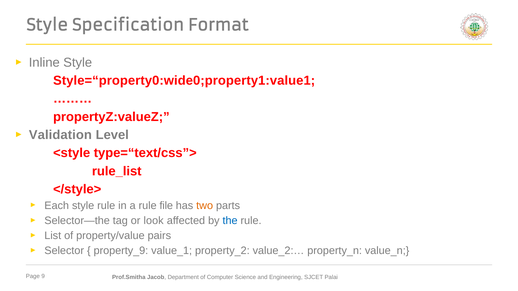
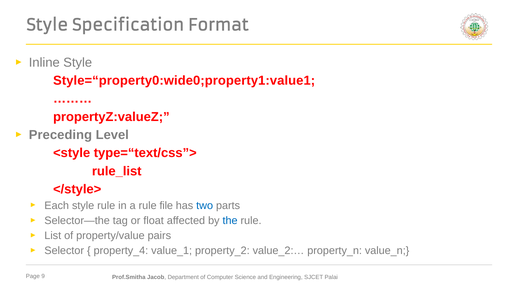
Validation: Validation -> Preceding (60, 135)
two colour: orange -> blue (205, 206)
look: look -> float (154, 221)
property_9: property_9 -> property_4 (121, 251)
